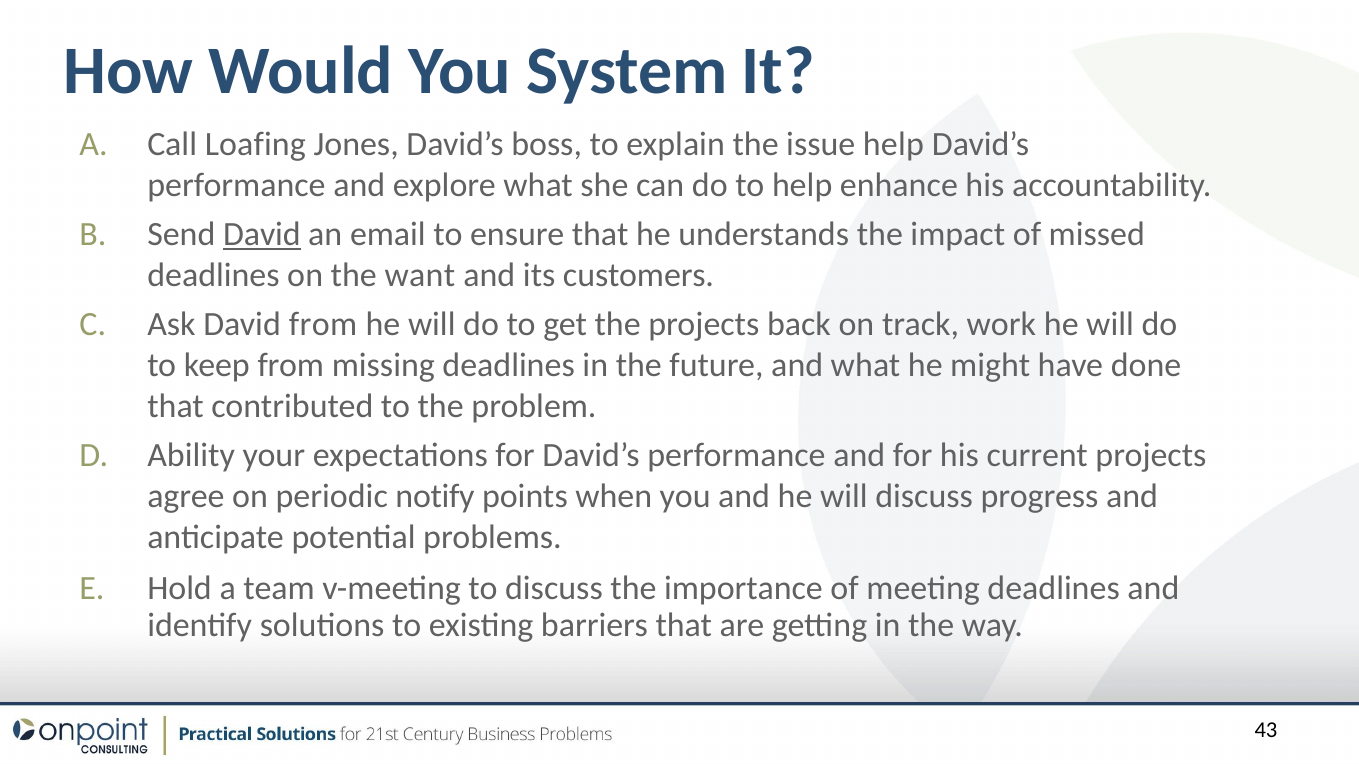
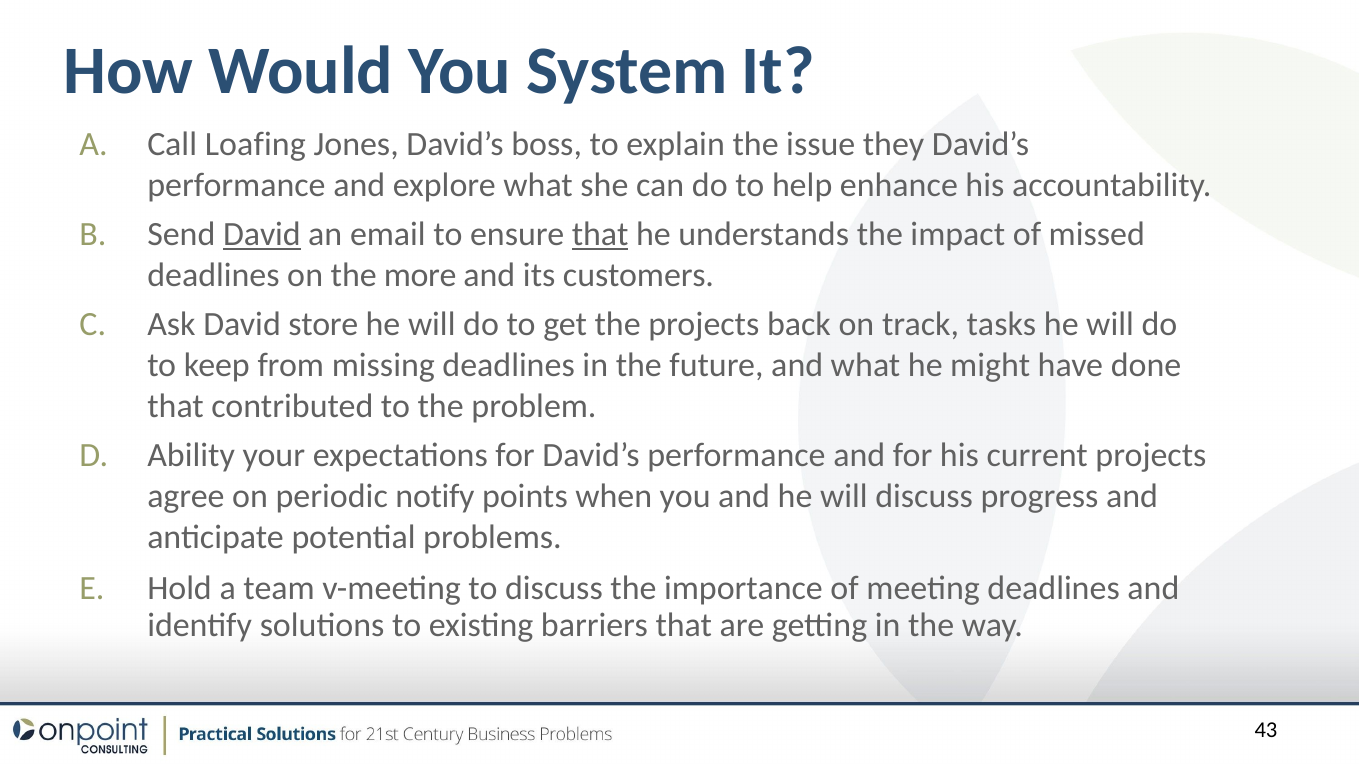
issue help: help -> they (894, 145)
that underline: none -> present (600, 235)
want: want -> more (420, 276)
David from: from -> store (323, 325)
work: work -> tasks (1001, 325)
